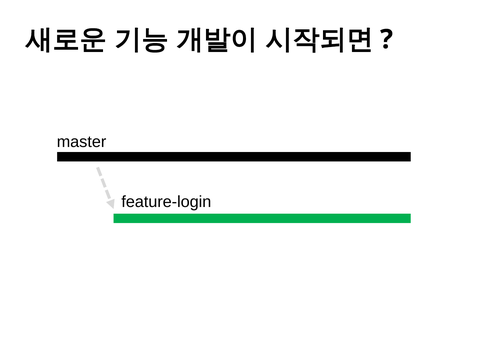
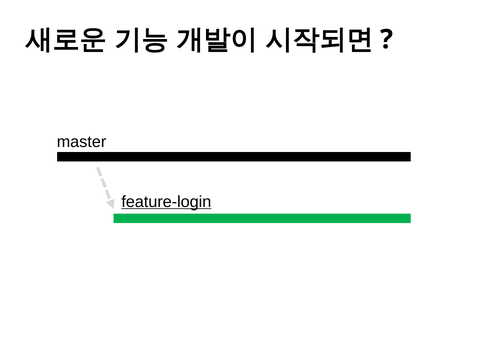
feature-login underline: none -> present (166, 202)
